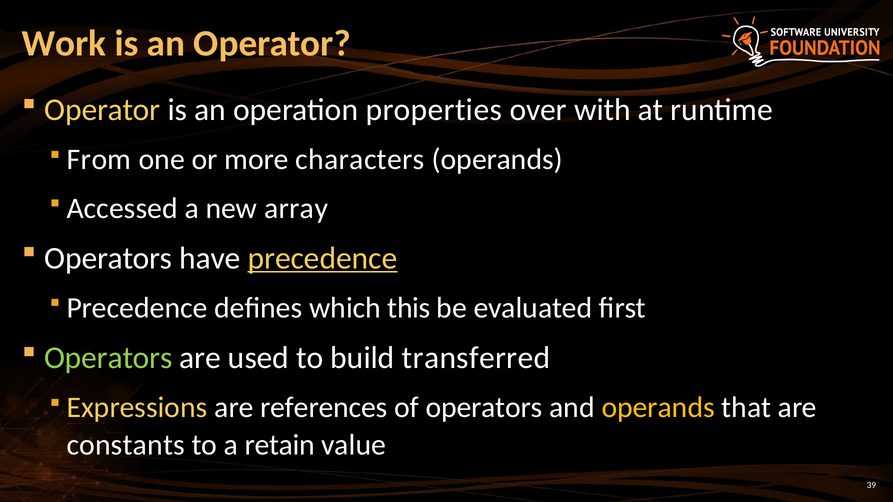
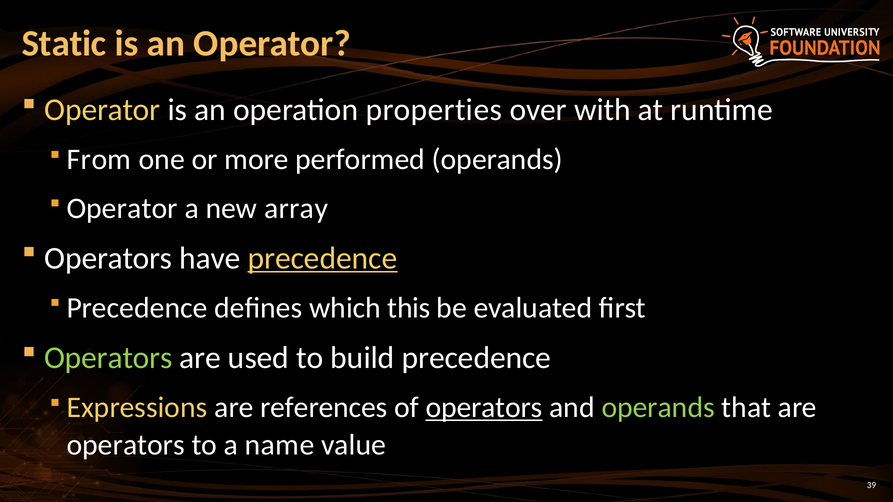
Work: Work -> Static (64, 43)
characters: characters -> performed (360, 160)
Accessed: Accessed -> Operator (122, 208)
build transferred: transferred -> precedence (476, 358)
operators underline: none -> present (484, 408)
operands colour: yellow -> light green (658, 408)
constants: constants -> operators (126, 445)
retain: retain -> name (280, 445)
